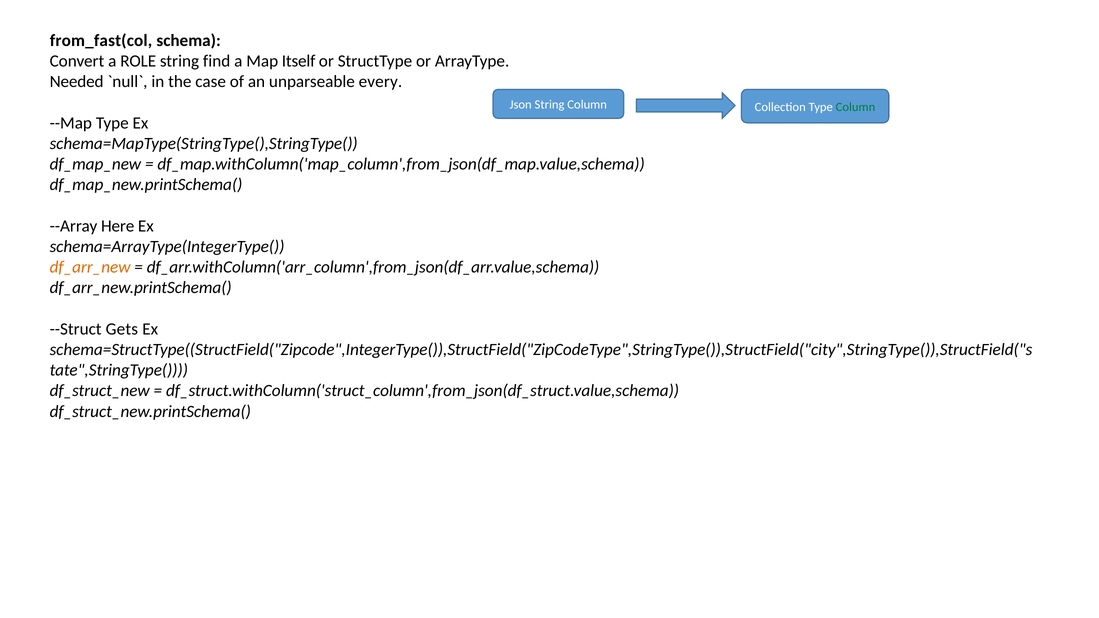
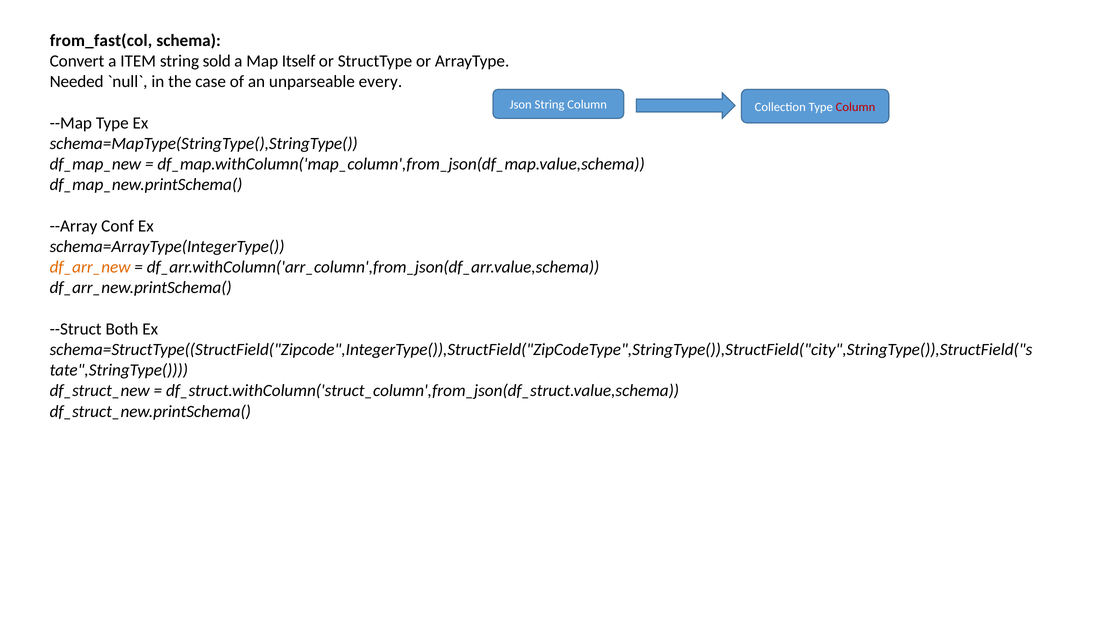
ROLE: ROLE -> ITEM (138, 61)
find: find -> sold (217, 61)
Column colour: green -> red (855, 107)
Here: Here -> Conf (118, 226)
Gets: Gets -> Both (122, 329)
